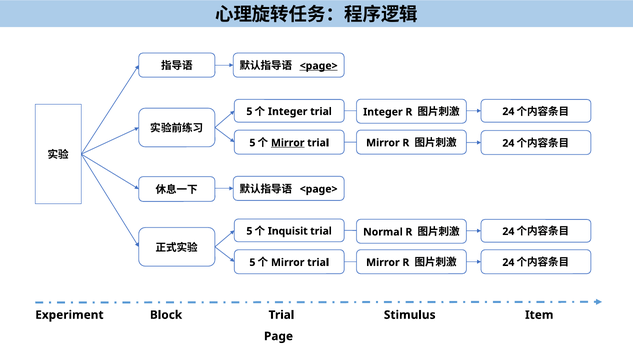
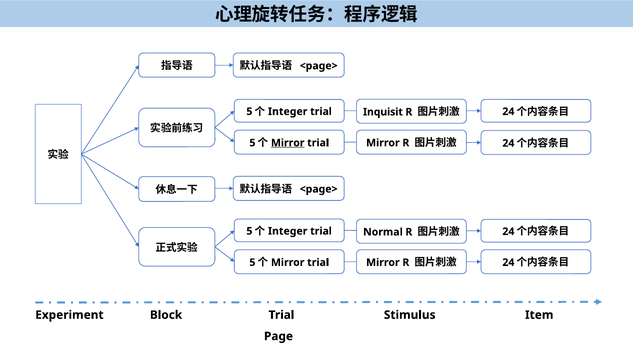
<page> underline: present -> none (319, 66)
Integer: Integer -> Inquisit (383, 112)
Inquisit: Inquisit -> Integer (288, 231)
